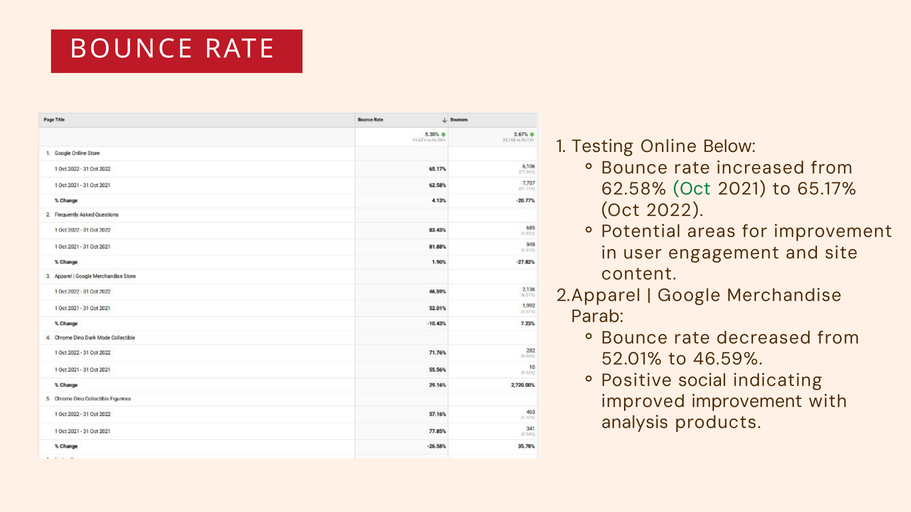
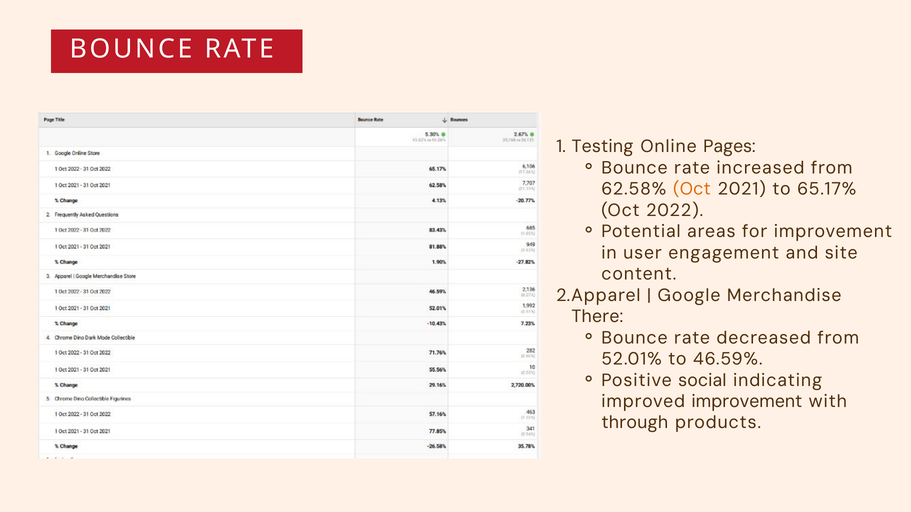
Below: Below -> Pages (729, 147)
Oct colour: green -> orange (692, 189)
Parab: Parab -> There (597, 317)
analysis: analysis -> through (635, 423)
